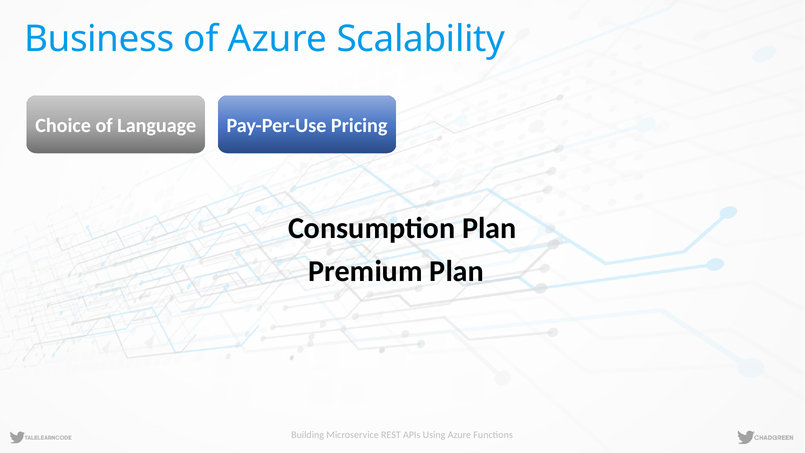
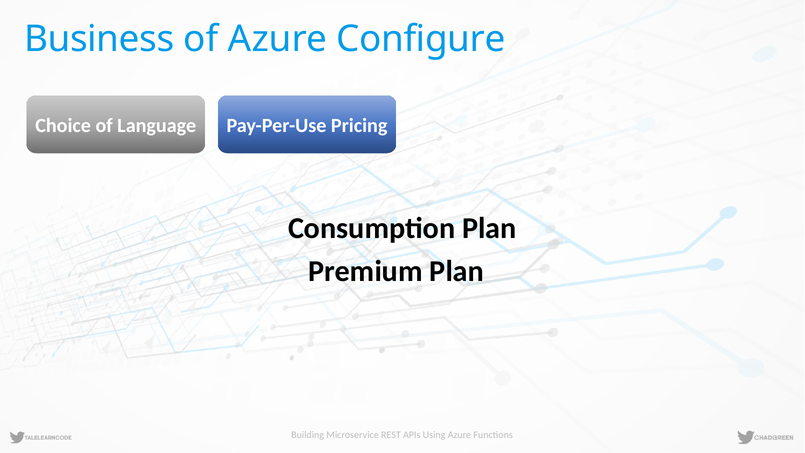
Scalability: Scalability -> Configure (421, 39)
